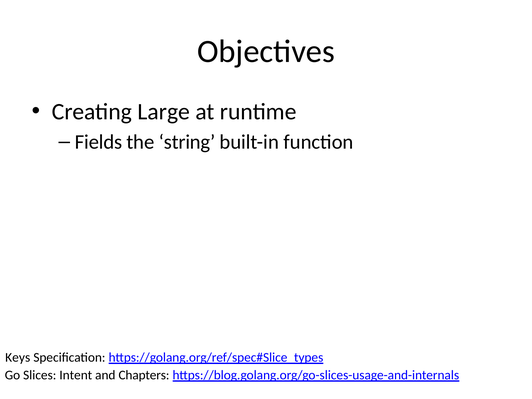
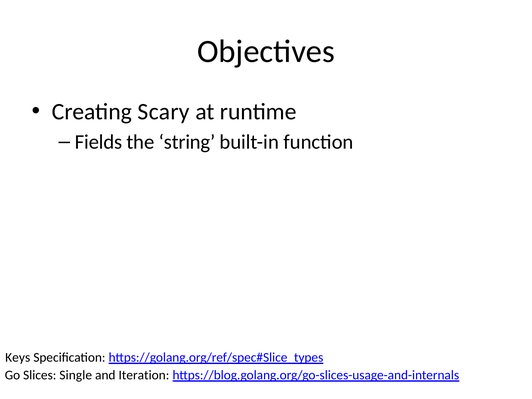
Large: Large -> Scary (164, 112)
Intent: Intent -> Single (76, 375)
Chapters: Chapters -> Iteration (144, 375)
